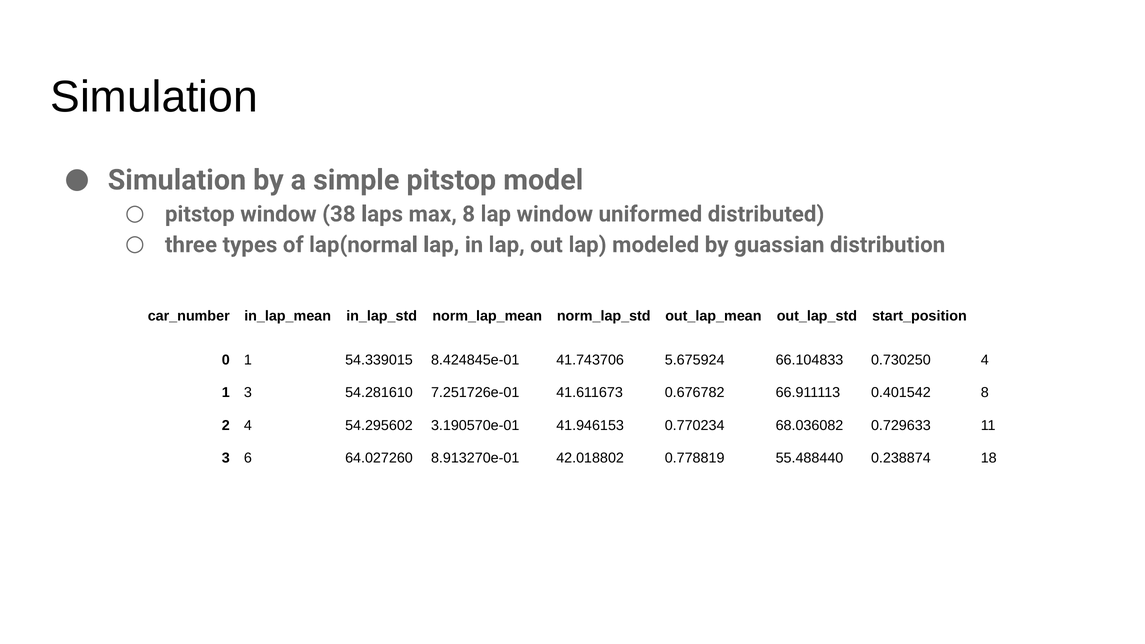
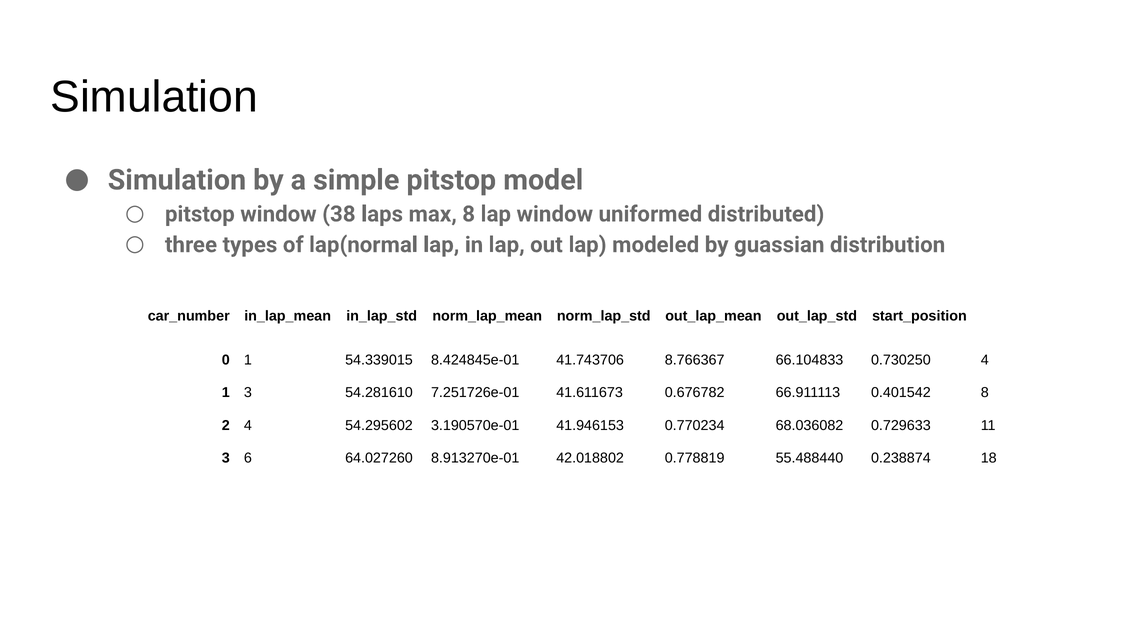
5.675924: 5.675924 -> 8.766367 (695, 360)
